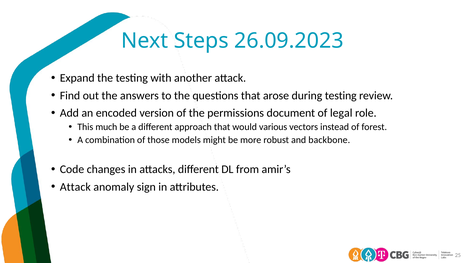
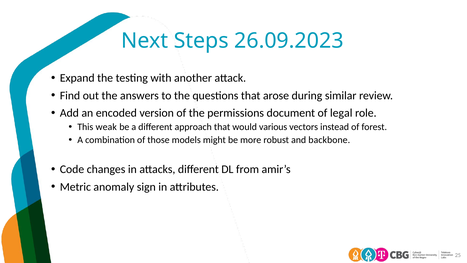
during testing: testing -> similar (341, 95)
much: much -> weak (106, 127)
Attack: Attack -> Metric (75, 187)
